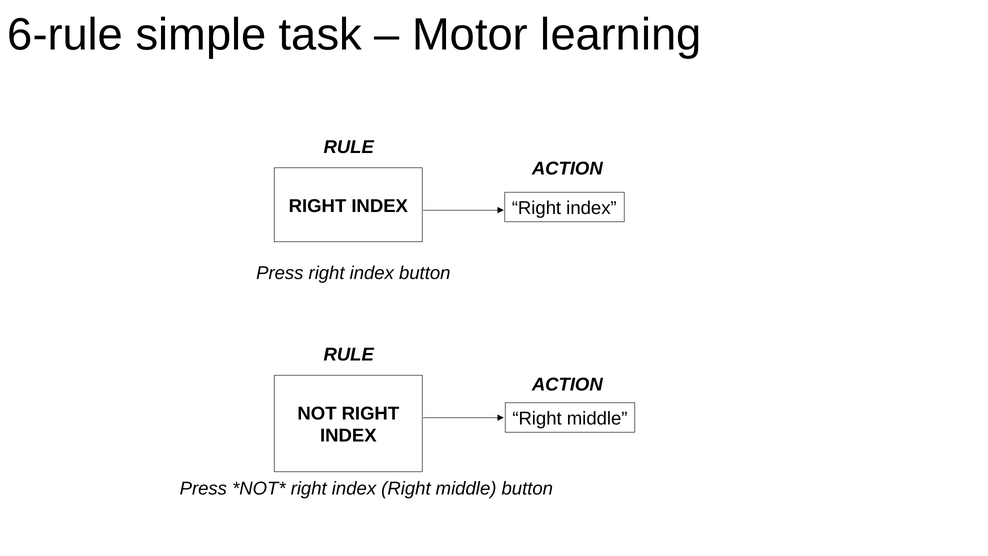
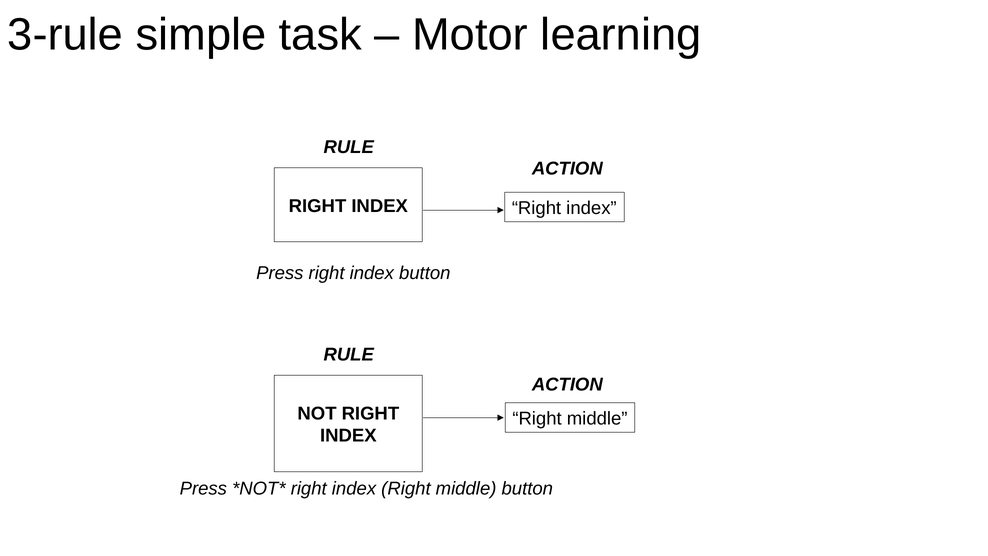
6-rule: 6-rule -> 3-rule (65, 35)
